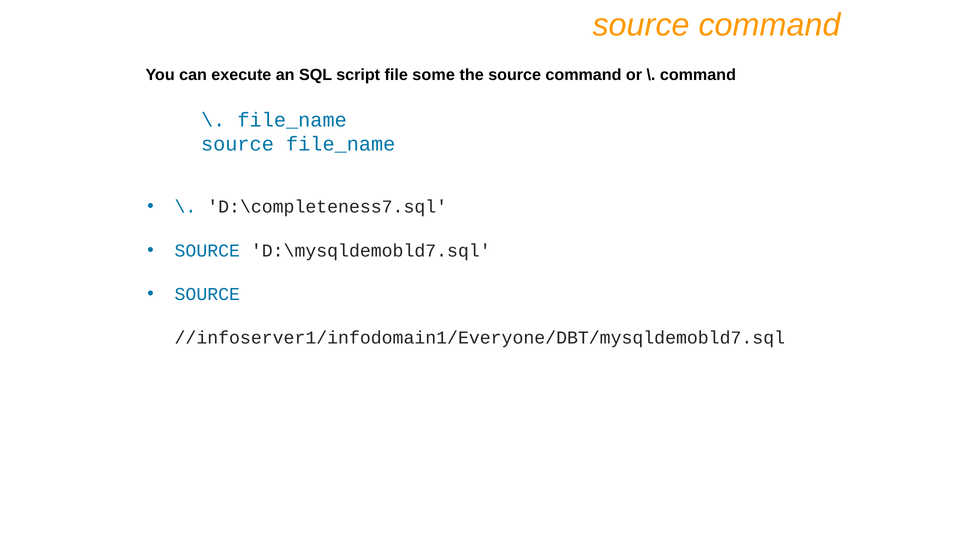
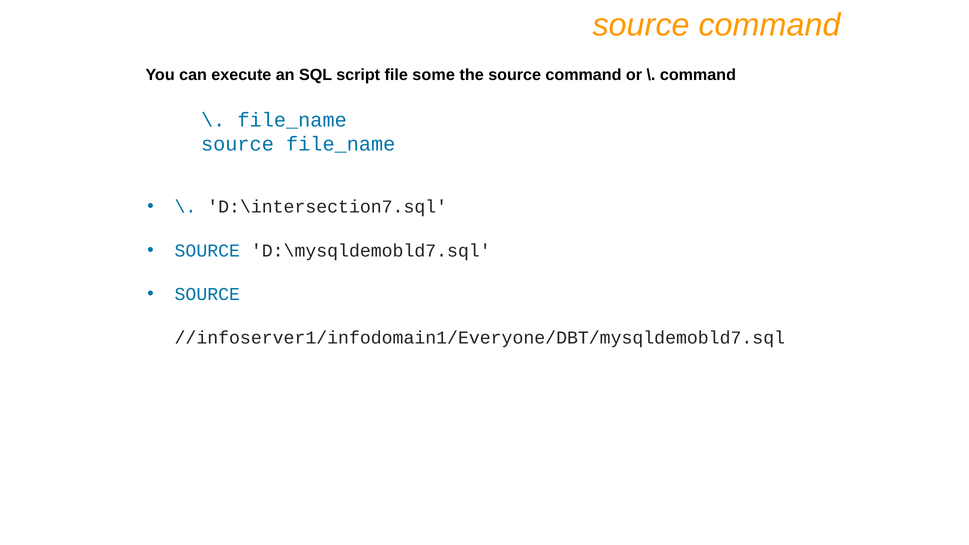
D:\completeness7.sql: D:\completeness7.sql -> D:\intersection7.sql (327, 207)
